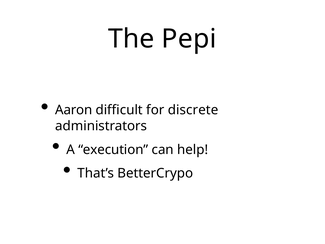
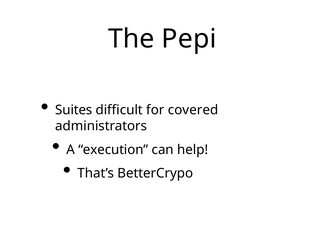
Aaron: Aaron -> Suites (74, 110)
discrete: discrete -> covered (193, 110)
